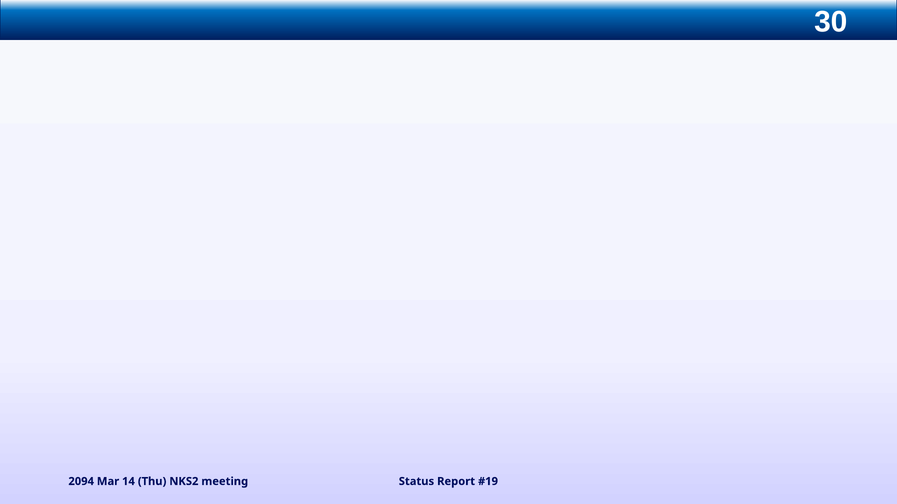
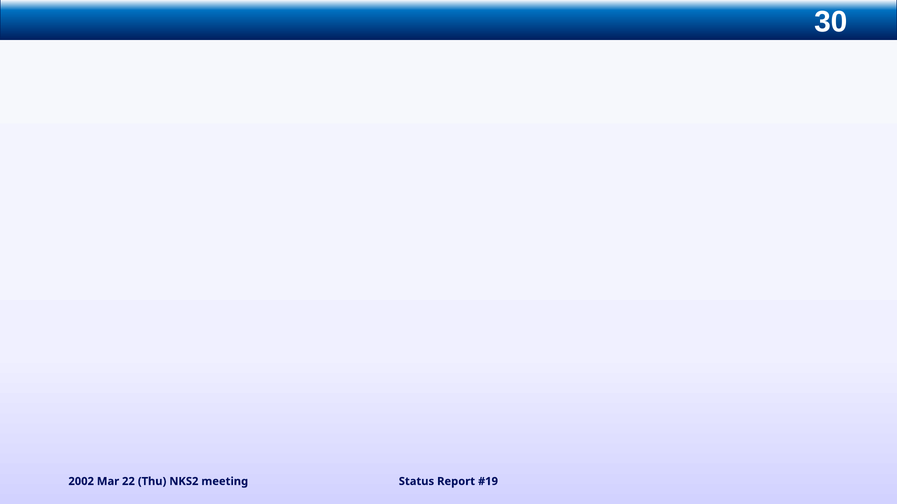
2094: 2094 -> 2002 (81, 482)
14: 14 -> 22 (128, 482)
